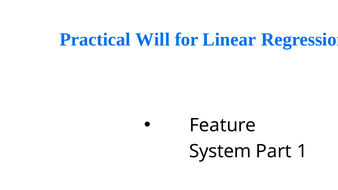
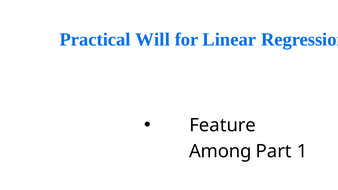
System: System -> Among (220, 151)
